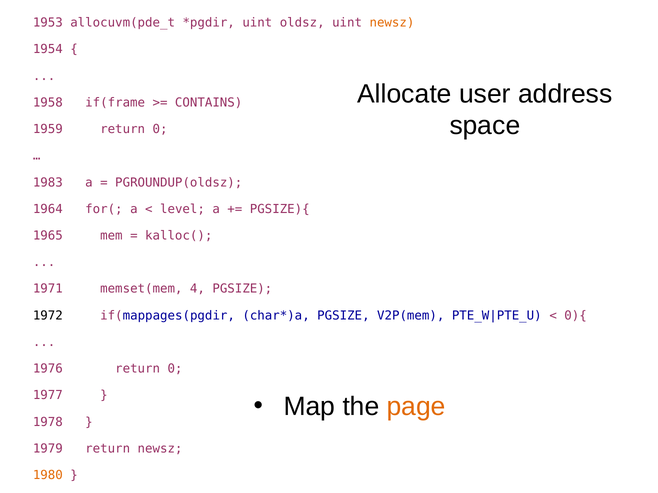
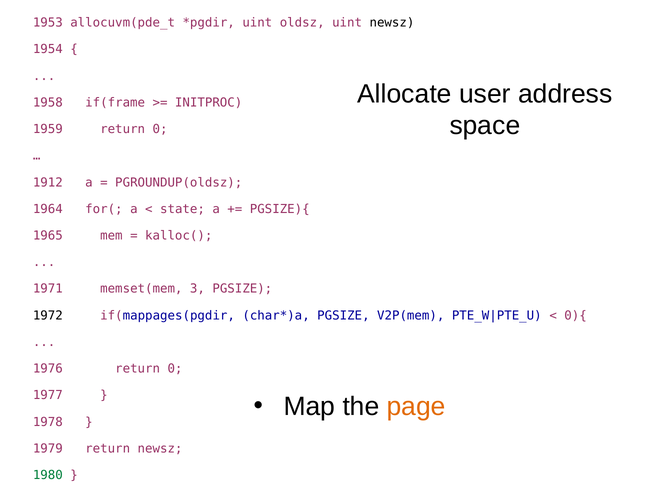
newsz colour: orange -> black (392, 23)
CONTAINS: CONTAINS -> INITPROC (209, 103)
1983: 1983 -> 1912 (48, 183)
level: level -> state (182, 209)
4: 4 -> 3 (197, 289)
1980 colour: orange -> green (48, 476)
